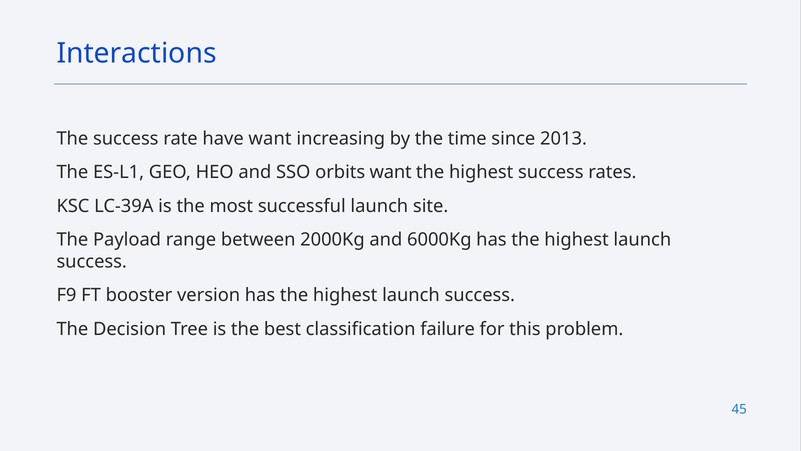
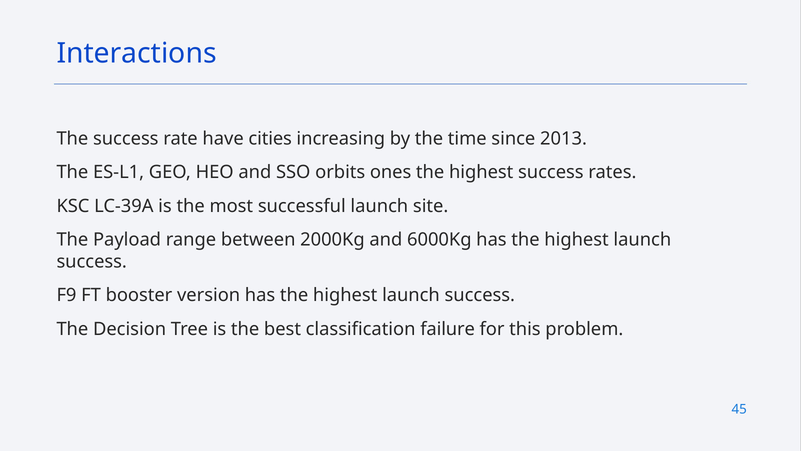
have want: want -> cities (270, 138)
orbits want: want -> ones (391, 172)
